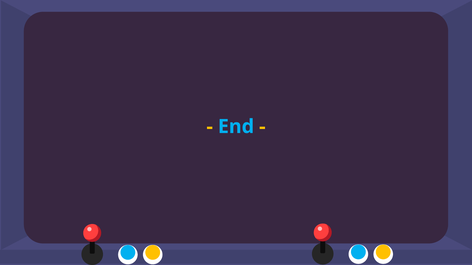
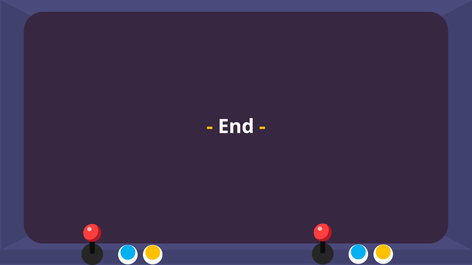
End colour: light blue -> white (236, 127)
